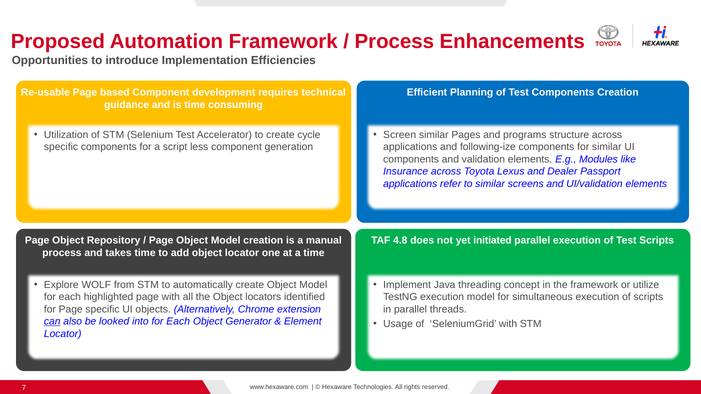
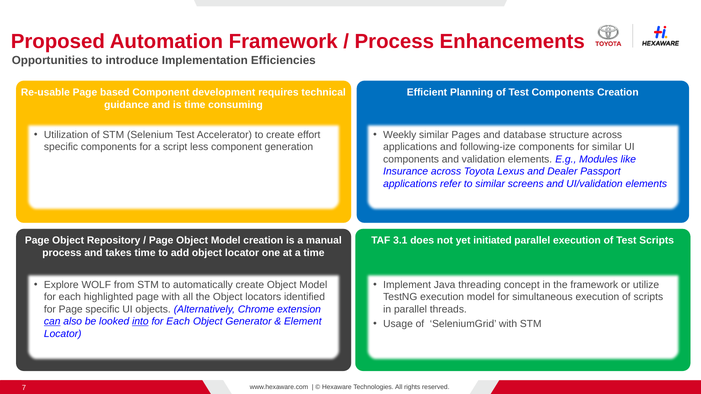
cycle: cycle -> effort (309, 135)
Screen: Screen -> Weekly (400, 135)
programs: programs -> database (525, 135)
4.8: 4.8 -> 3.1 (400, 241)
into underline: none -> present (140, 322)
